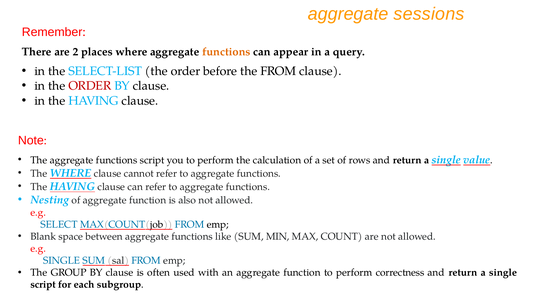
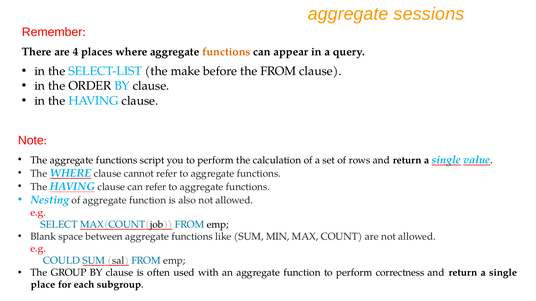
2: 2 -> 4 (75, 52)
SELECT-LIST the order: order -> make (185, 71)
ORDER colour: red -> black (90, 86)
SINGLE: SINGLE -> COULD (62, 261)
script: script -> place (43, 285)
